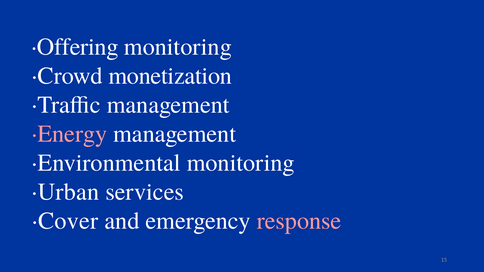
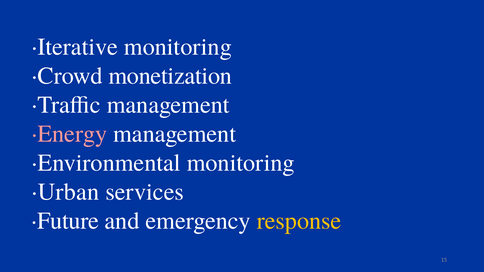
·Offering: ·Offering -> ·Iterative (75, 47)
·Cover: ·Cover -> ·Future (65, 221)
response colour: pink -> yellow (299, 221)
